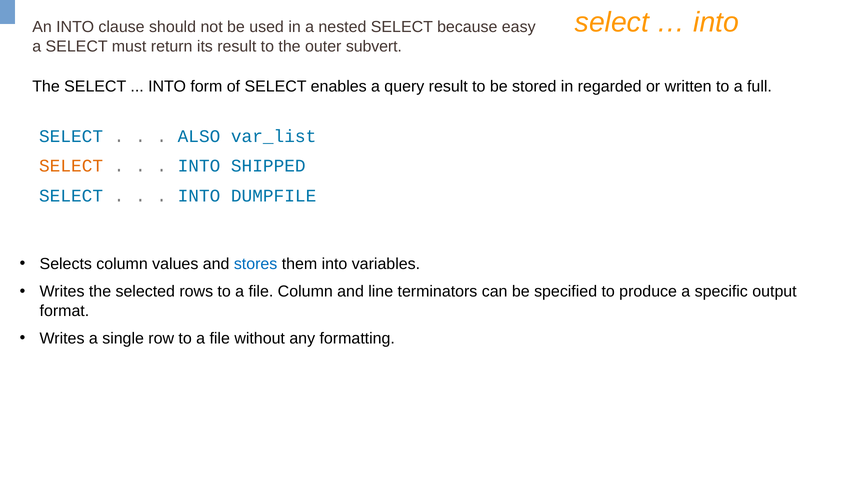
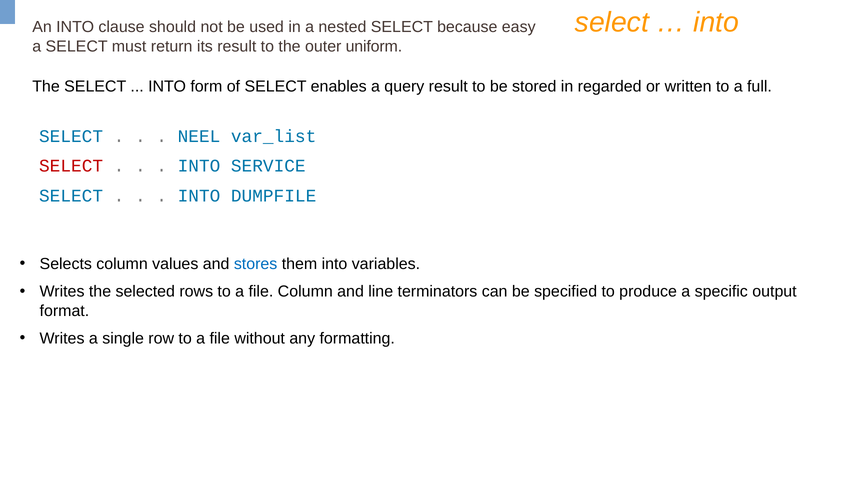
subvert: subvert -> uniform (374, 46)
ALSO: ALSO -> NEEL (199, 136)
SELECT colour: orange -> red (71, 166)
SHIPPED: SHIPPED -> SERVICE (268, 166)
